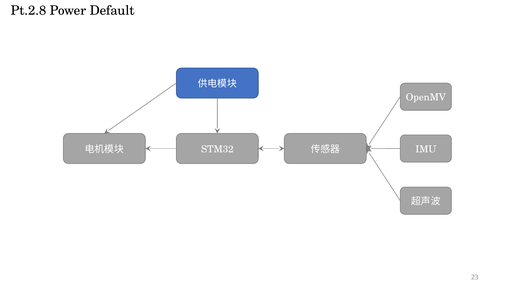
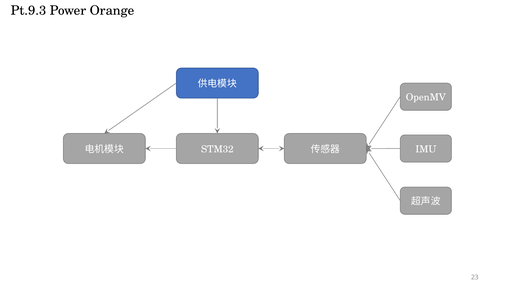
Pt.2.8: Pt.2.8 -> Pt.9.3 (29, 11)
Default: Default -> Orange (112, 11)
